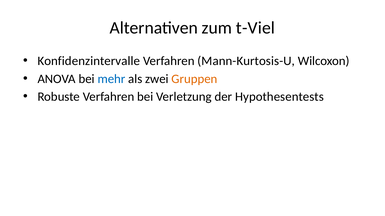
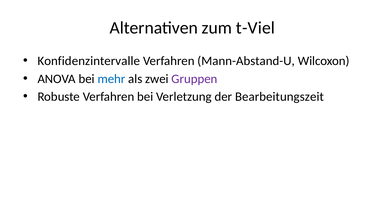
Mann-Kurtosis-U: Mann-Kurtosis-U -> Mann-Abstand-U (246, 61)
Gruppen colour: orange -> purple (194, 79)
Hypothesentests: Hypothesentests -> Bearbeitungszeit (279, 97)
